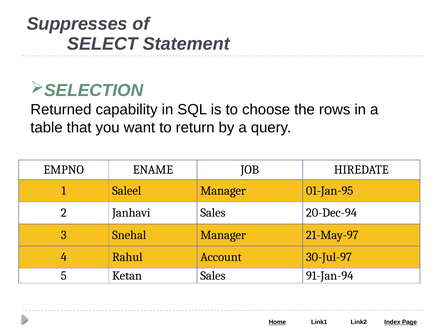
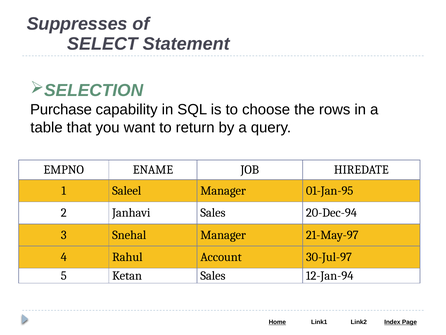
Returned: Returned -> Purchase (61, 110)
91-Jan-94: 91-Jan-94 -> 12-Jan-94 (330, 275)
